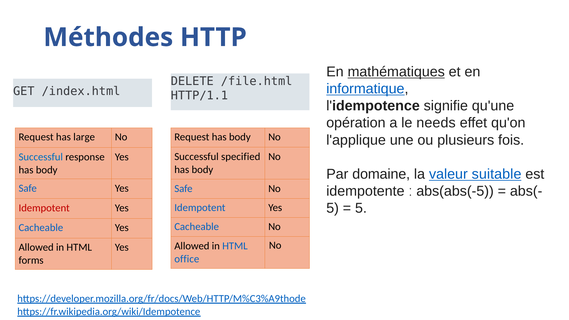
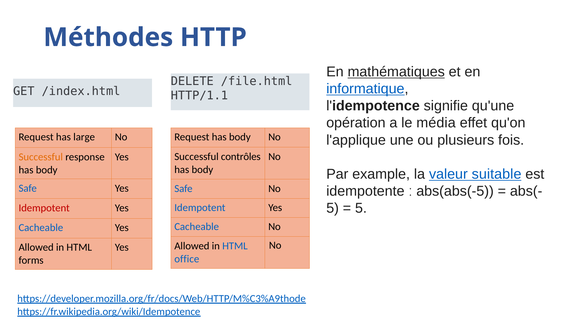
needs: needs -> média (436, 123)
specified: specified -> contrôles (241, 157)
Successful colour: blue -> orange (41, 157)
domaine: domaine -> example (381, 174)
